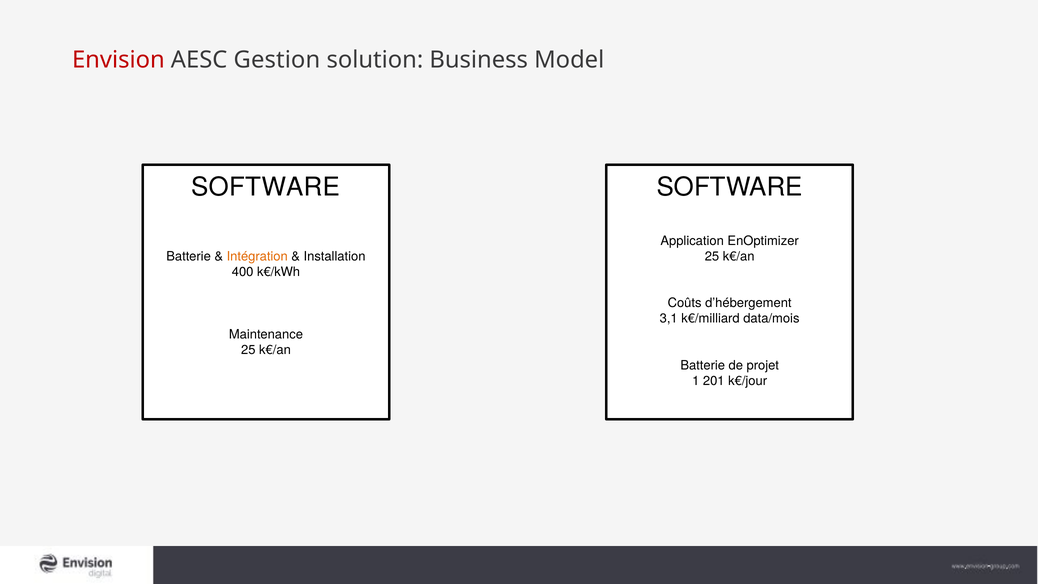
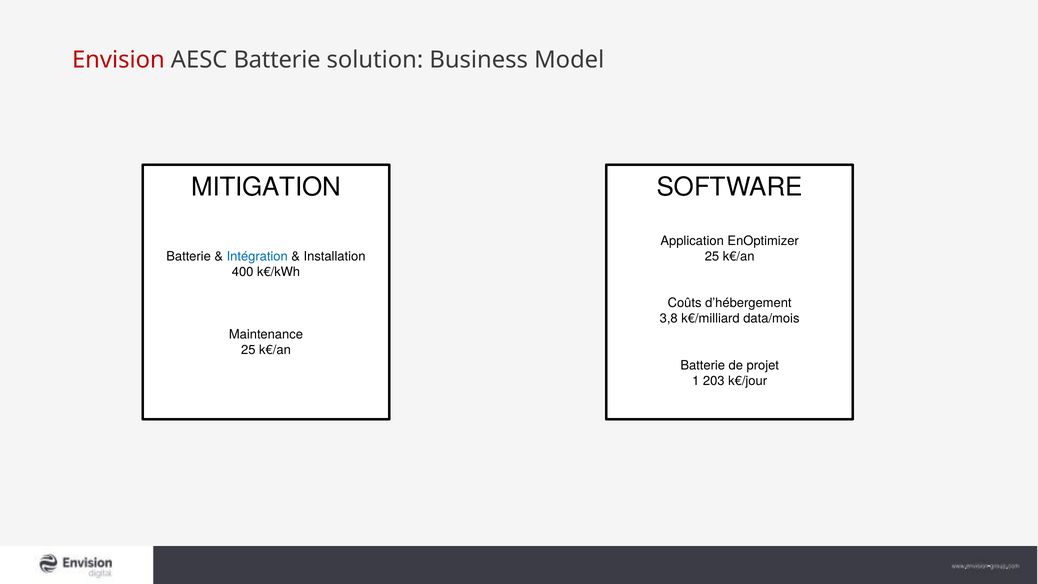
AESC Gestion: Gestion -> Batterie (277, 60)
SOFTWARE: SOFTWARE -> MITIGATION (266, 187)
Intégration colour: orange -> blue (257, 256)
3,1: 3,1 -> 3,8 (669, 319)
201: 201 -> 203 (714, 381)
